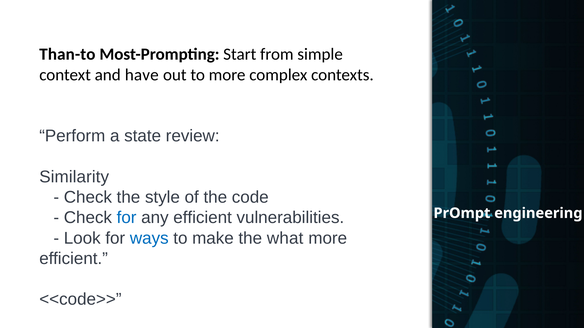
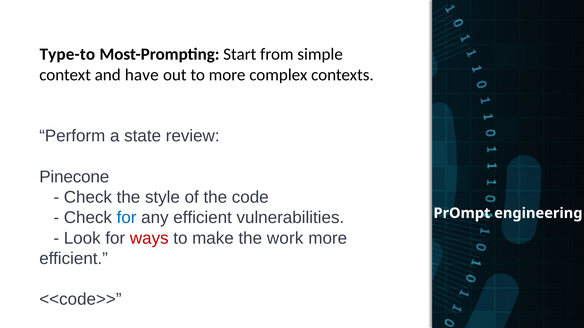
Than-to: Than-to -> Type-to (67, 54)
Similarity: Similarity -> Pinecone (74, 177)
ways colour: blue -> red (149, 238)
what: what -> work (285, 238)
